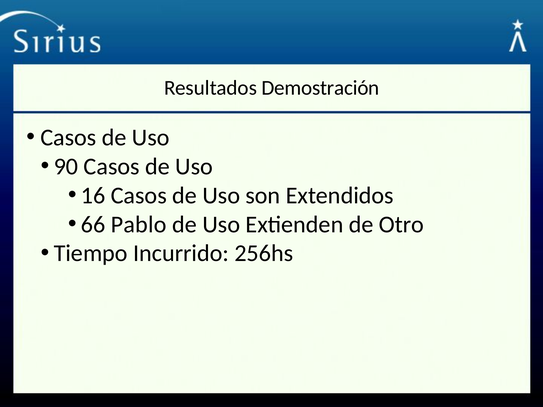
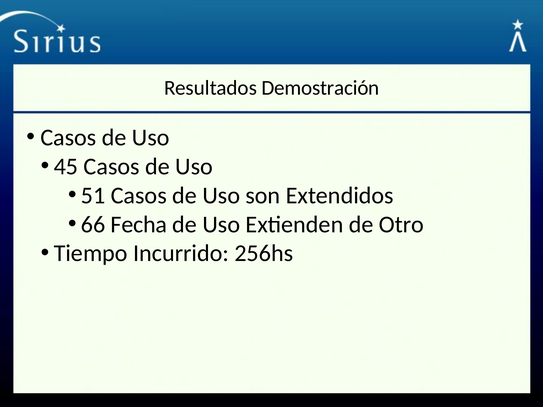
90: 90 -> 45 (66, 167)
16: 16 -> 51 (93, 196)
Pablo: Pablo -> Fecha (139, 225)
